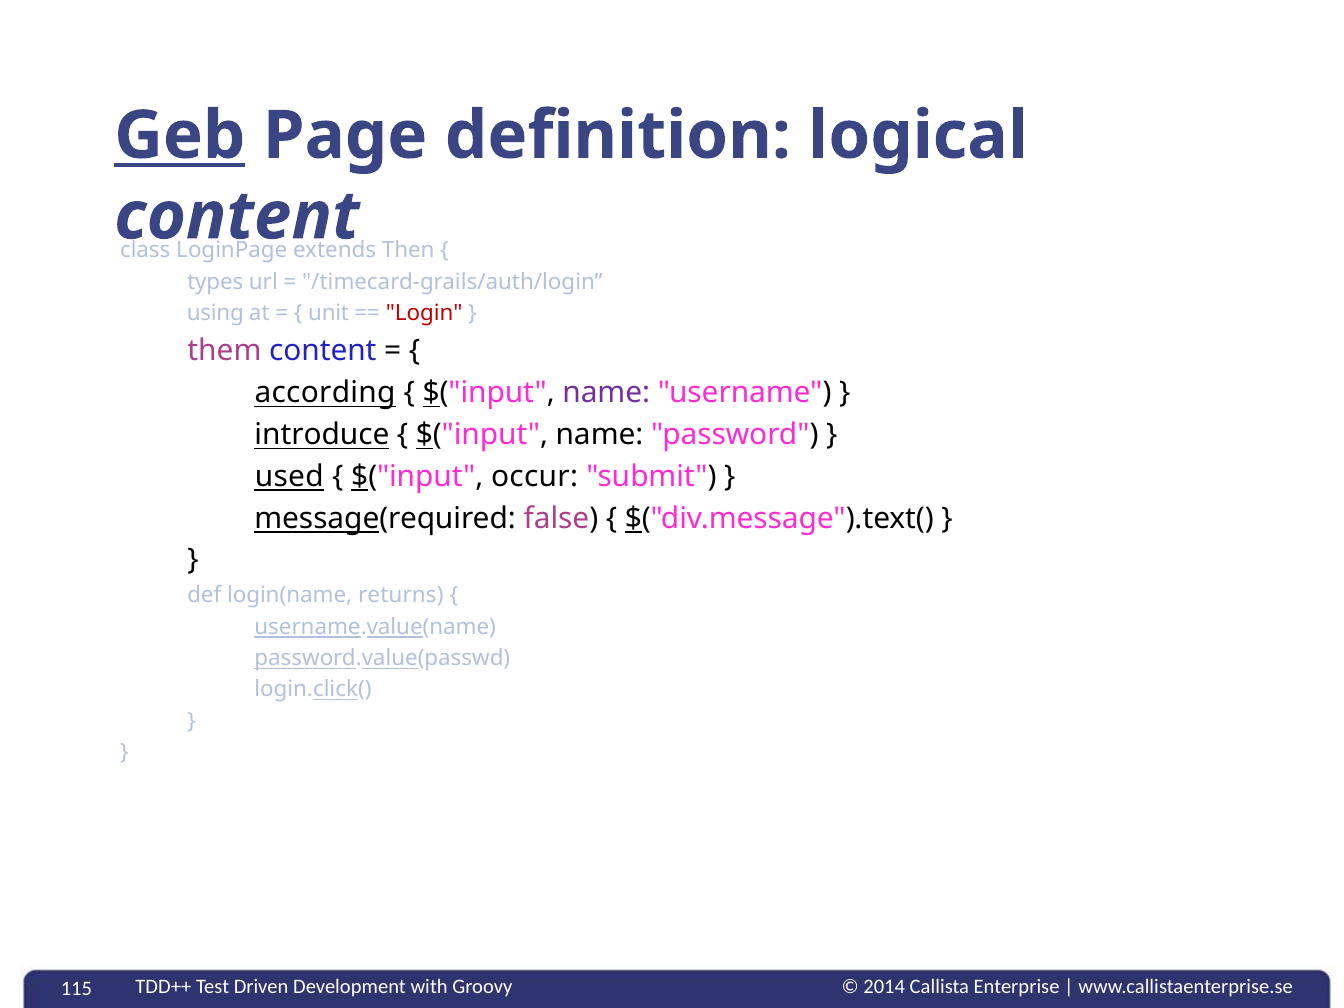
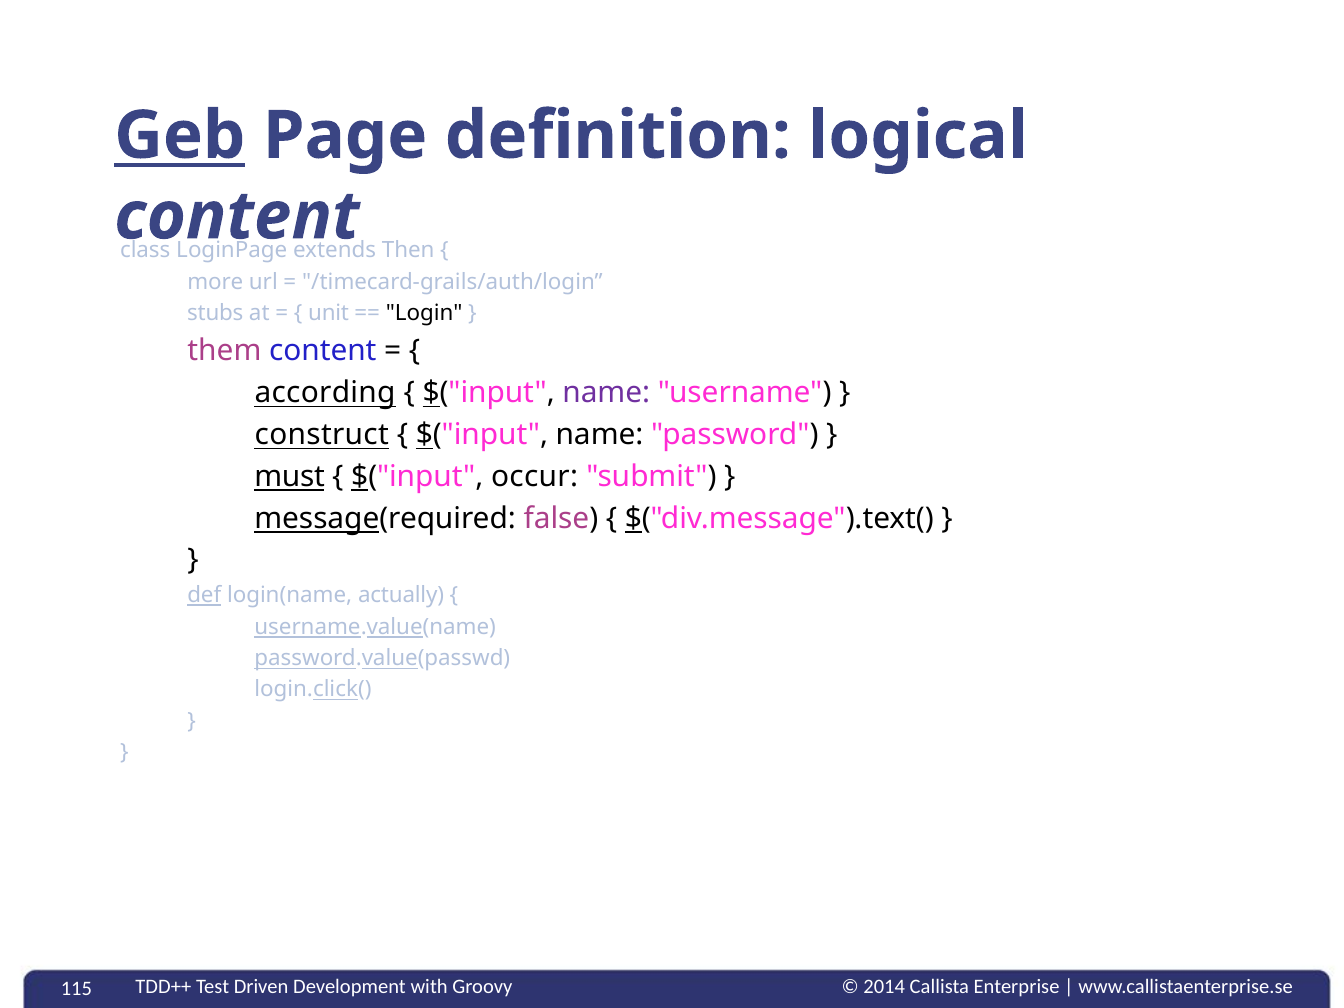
types: types -> more (215, 282)
using: using -> stubs (215, 313)
Login colour: red -> black (424, 313)
introduce: introduce -> construct (322, 435)
used: used -> must (290, 477)
def underline: none -> present (204, 595)
returns: returns -> actually (401, 595)
